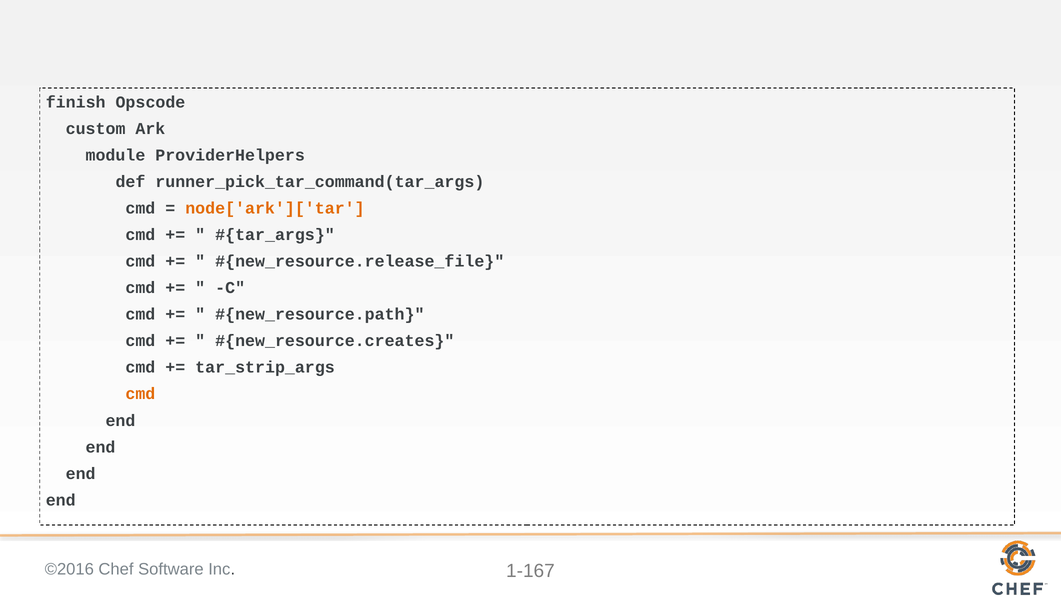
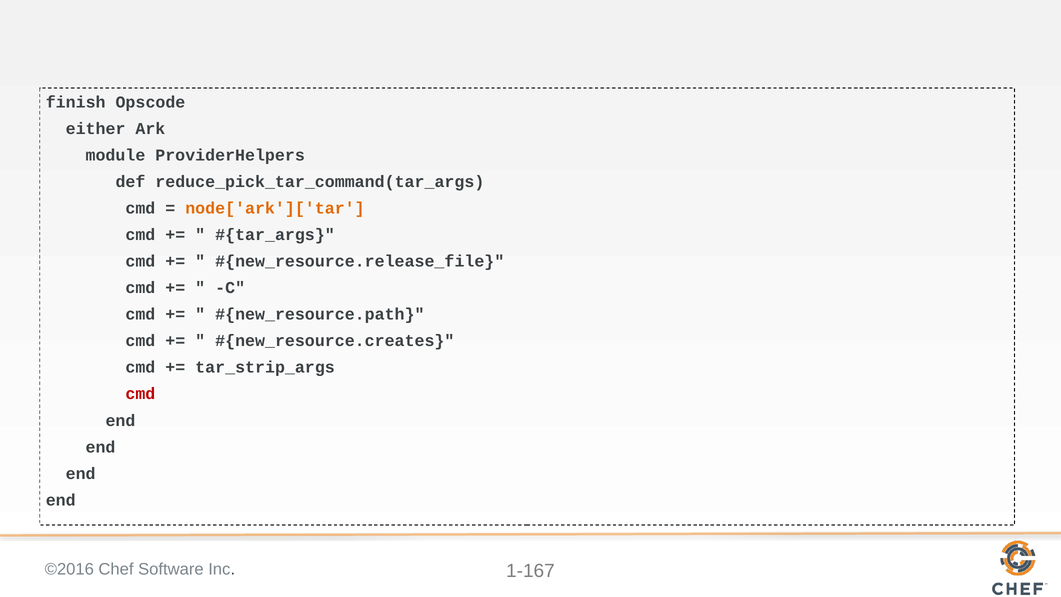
custom: custom -> either (96, 129)
runner_pick_tar_command(tar_args: runner_pick_tar_command(tar_args -> reduce_pick_tar_command(tar_args (320, 182)
cmd colour: orange -> red (140, 394)
